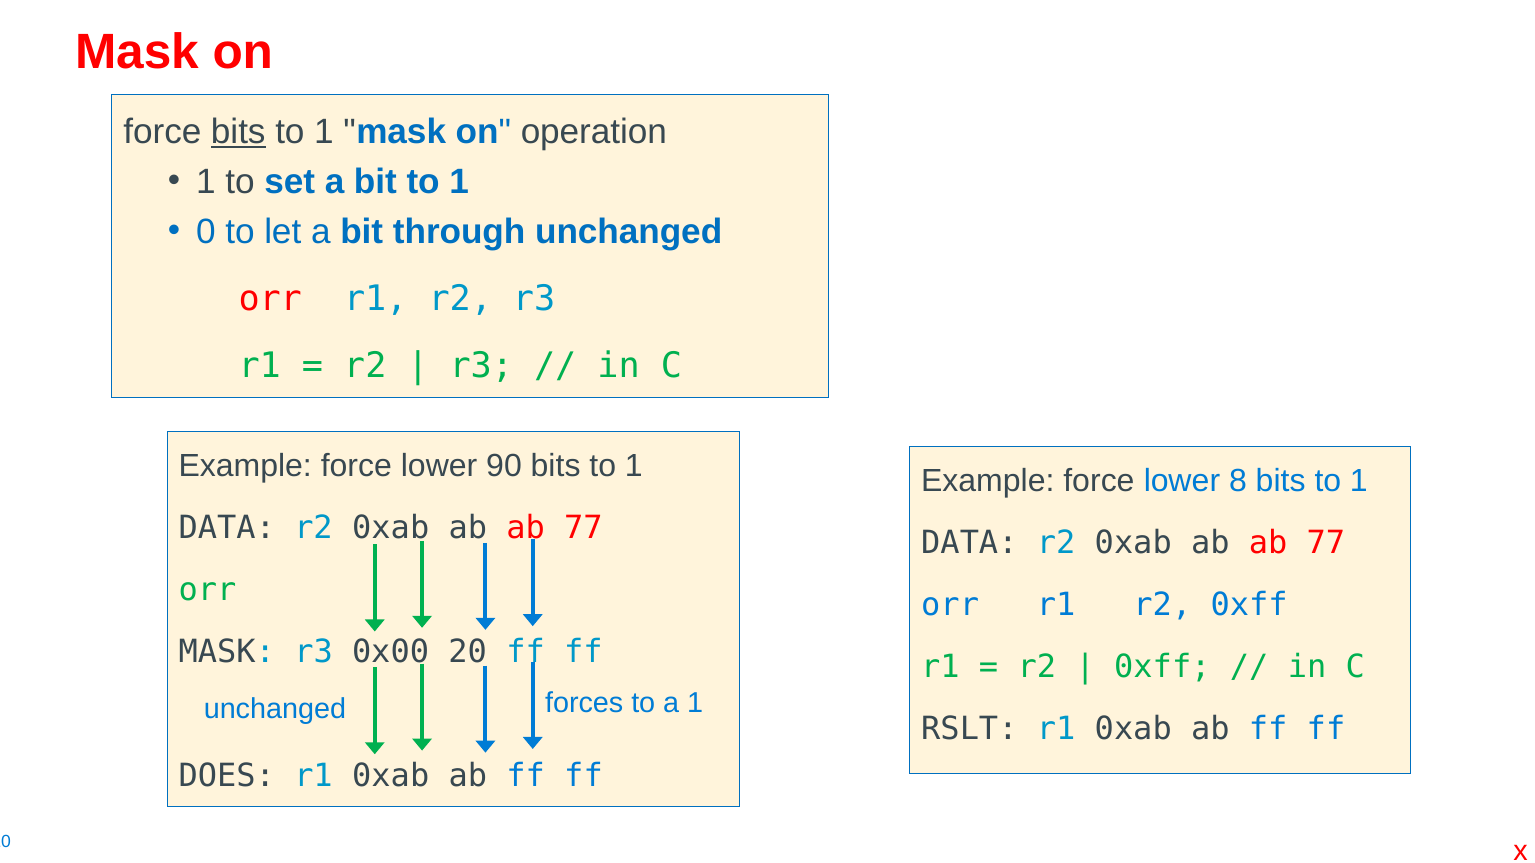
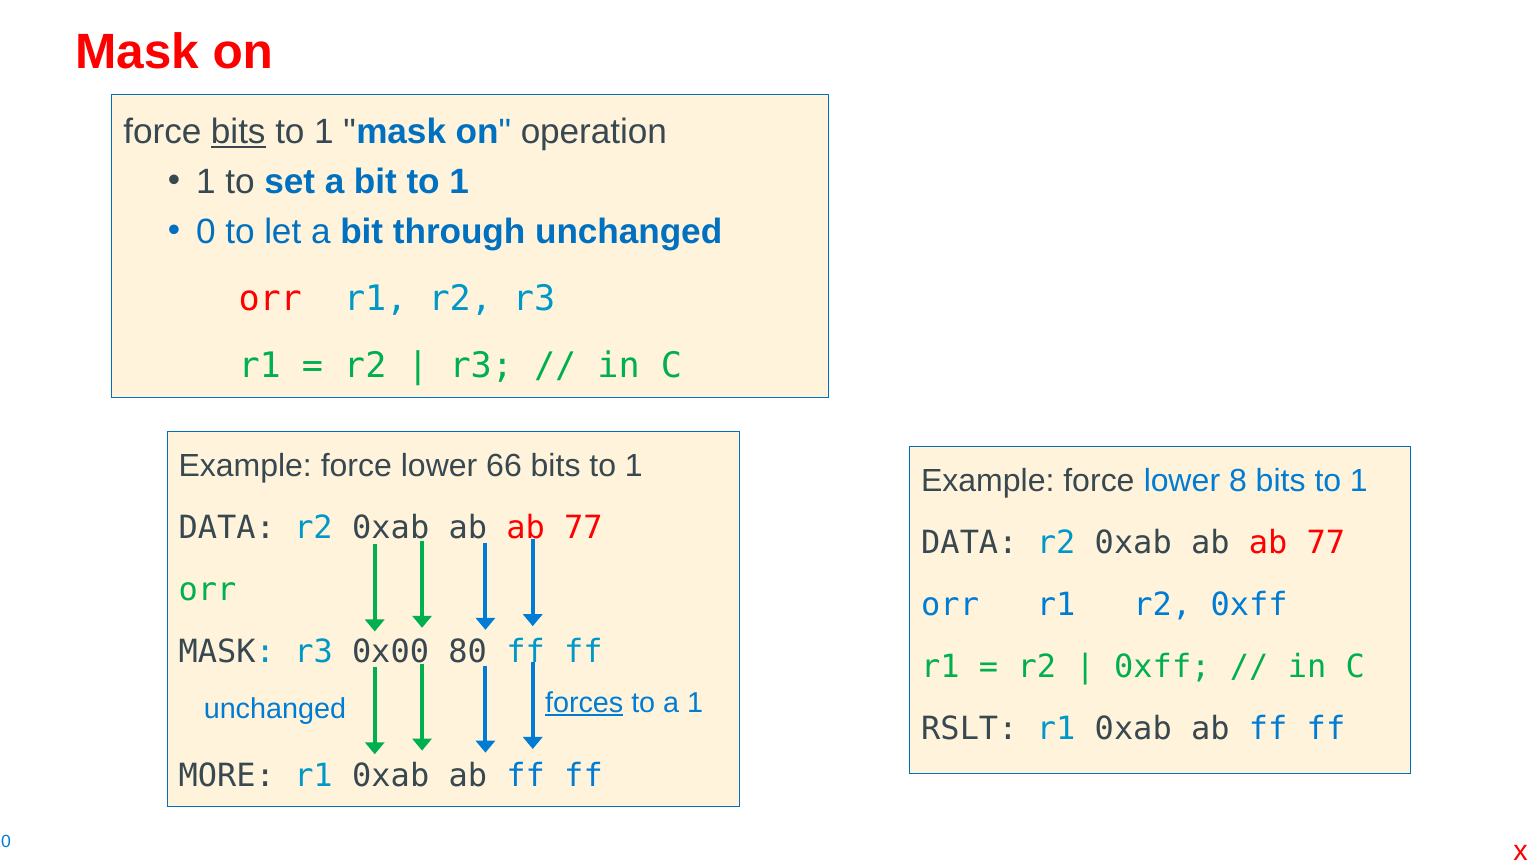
90: 90 -> 66 (504, 467)
20: 20 -> 80 (468, 653)
forces underline: none -> present (584, 703)
DOES: DOES -> MORE (227, 777)
